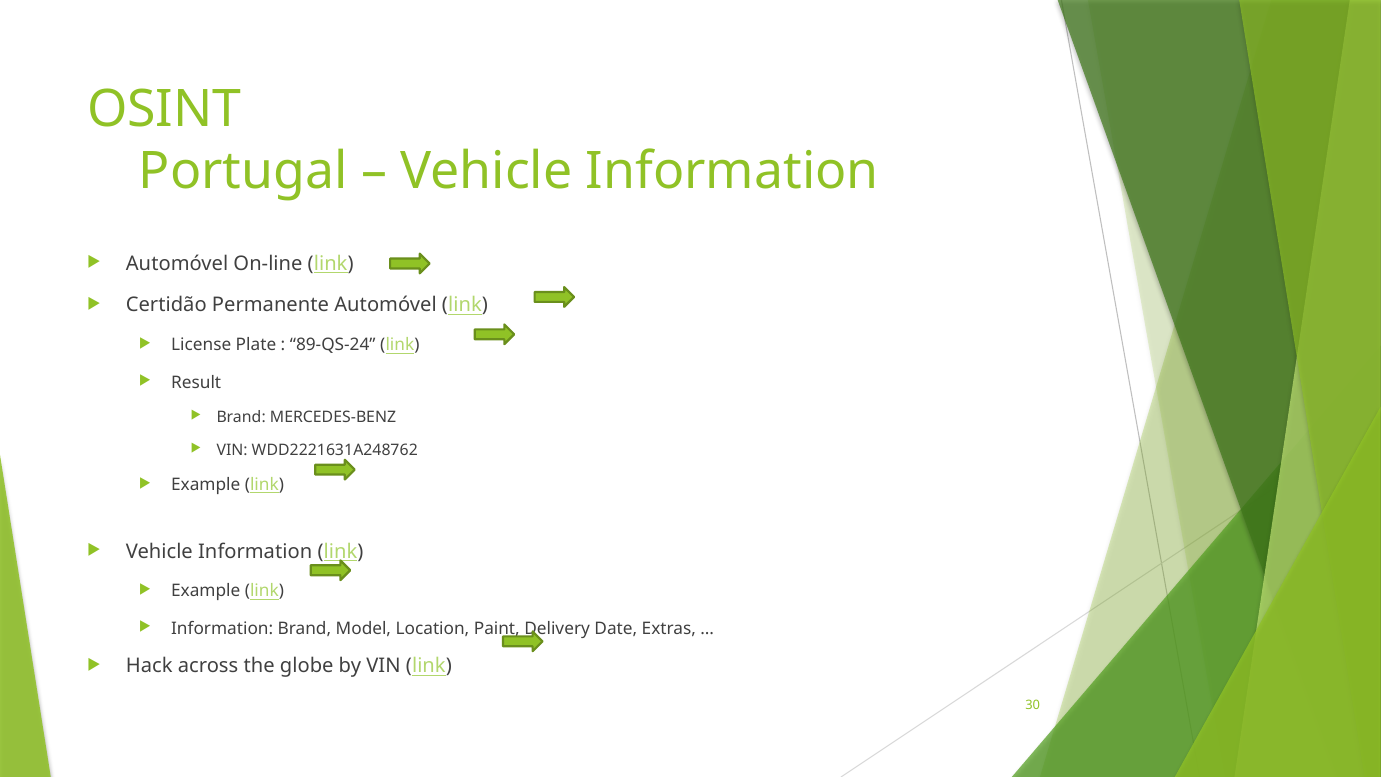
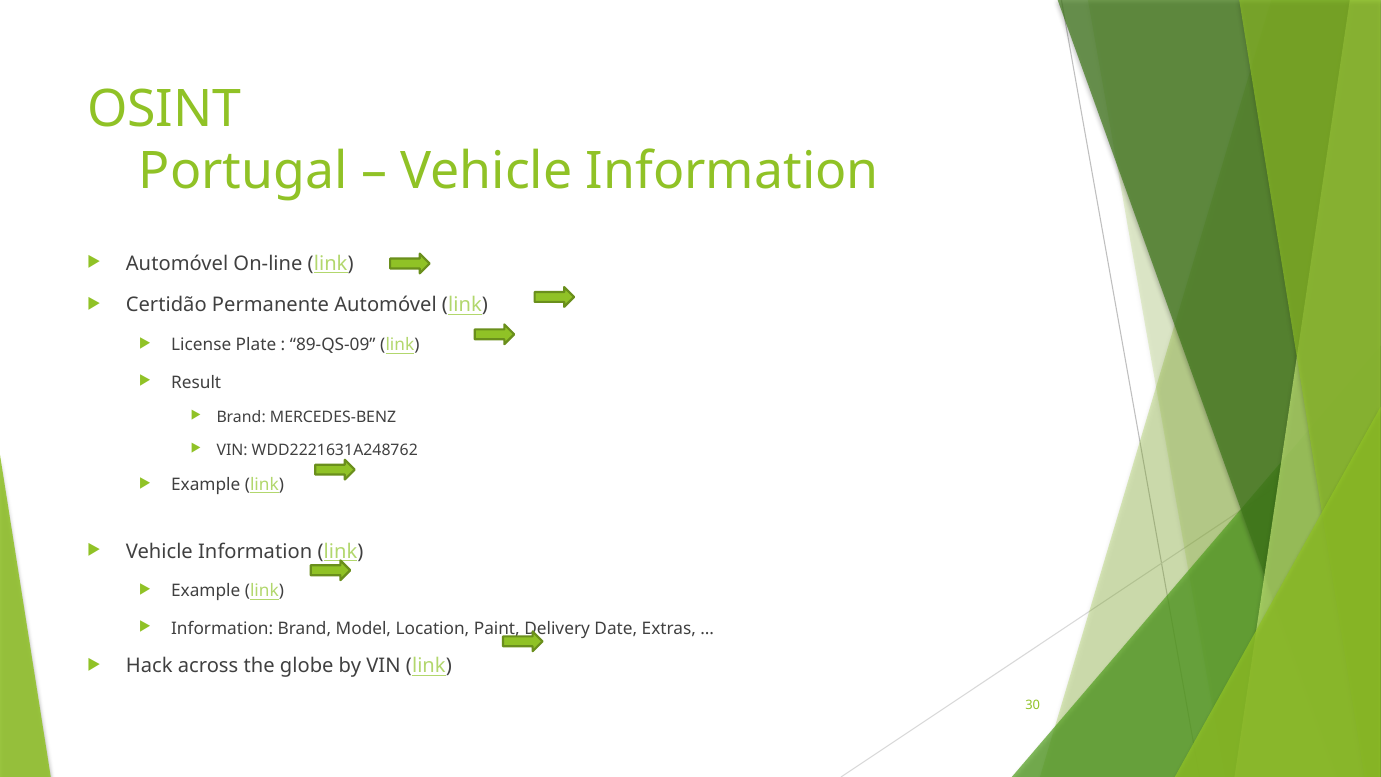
89-QS-24: 89-QS-24 -> 89-QS-09 (333, 345)
